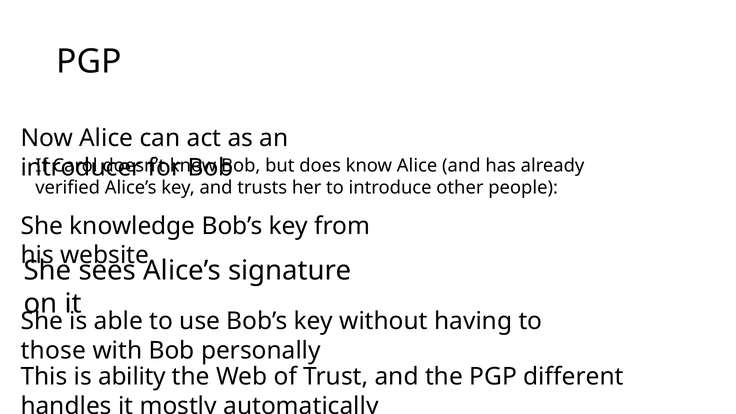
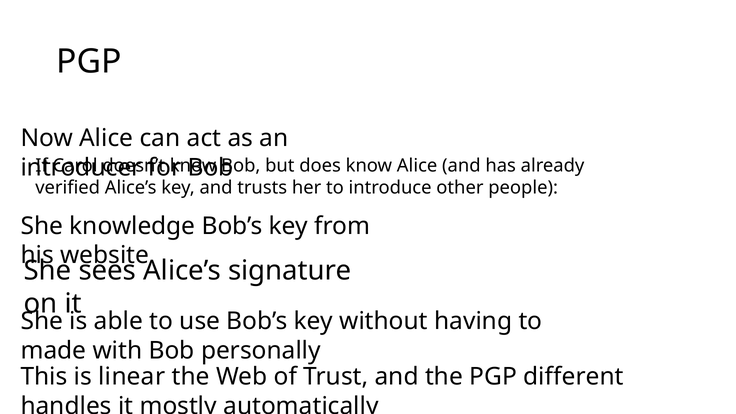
those: those -> made (53, 351)
ability: ability -> linear (132, 377)
